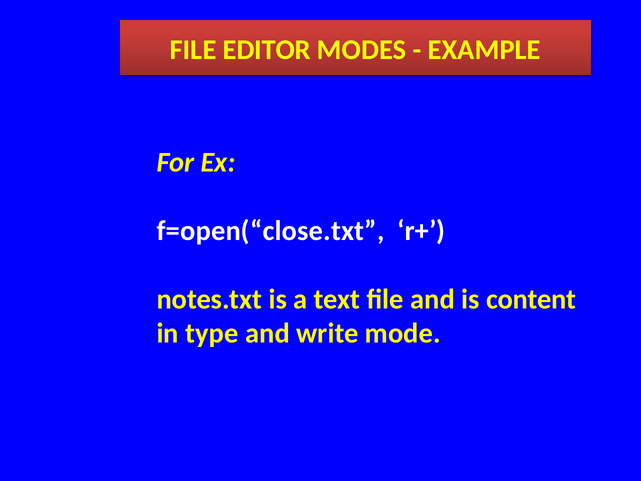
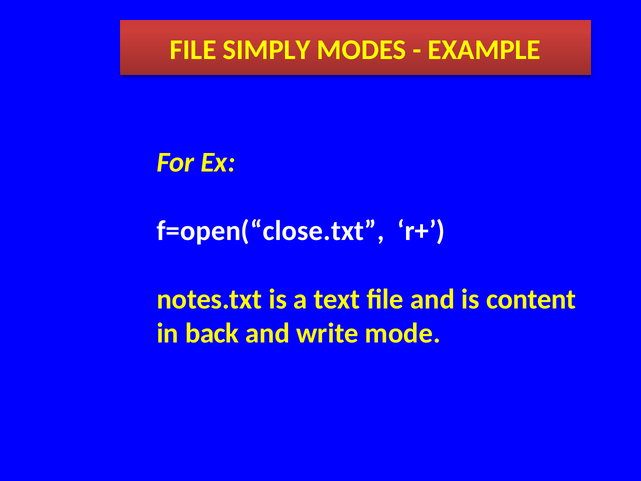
EDITOR: EDITOR -> SIMPLY (267, 50)
type: type -> back (212, 333)
